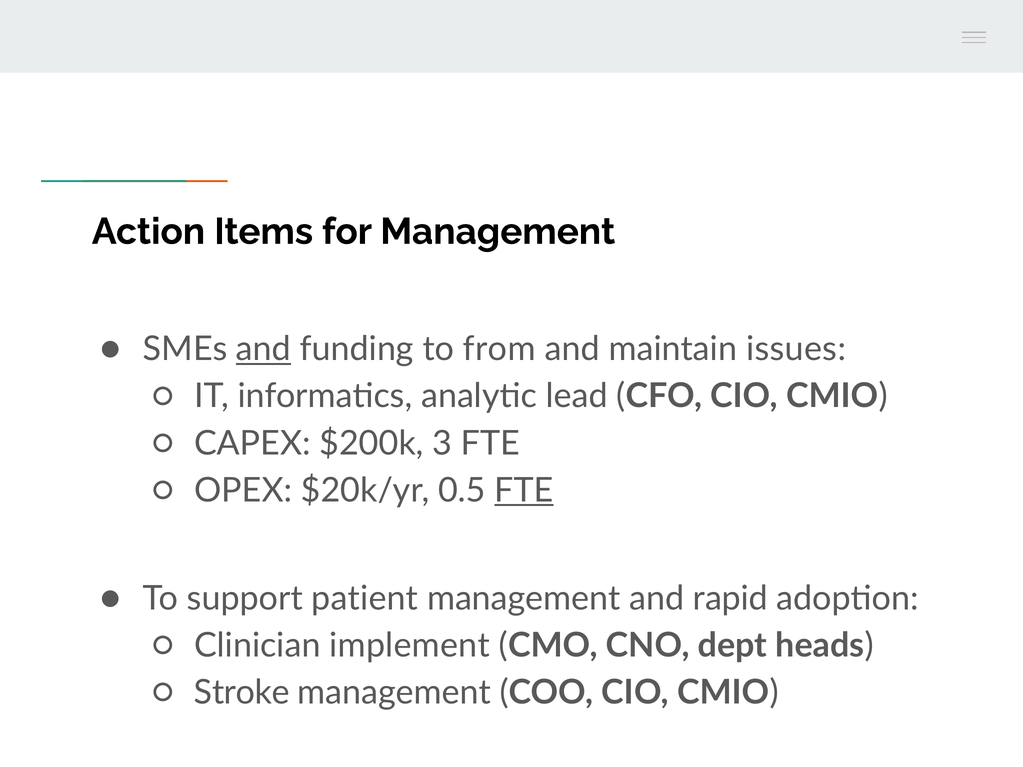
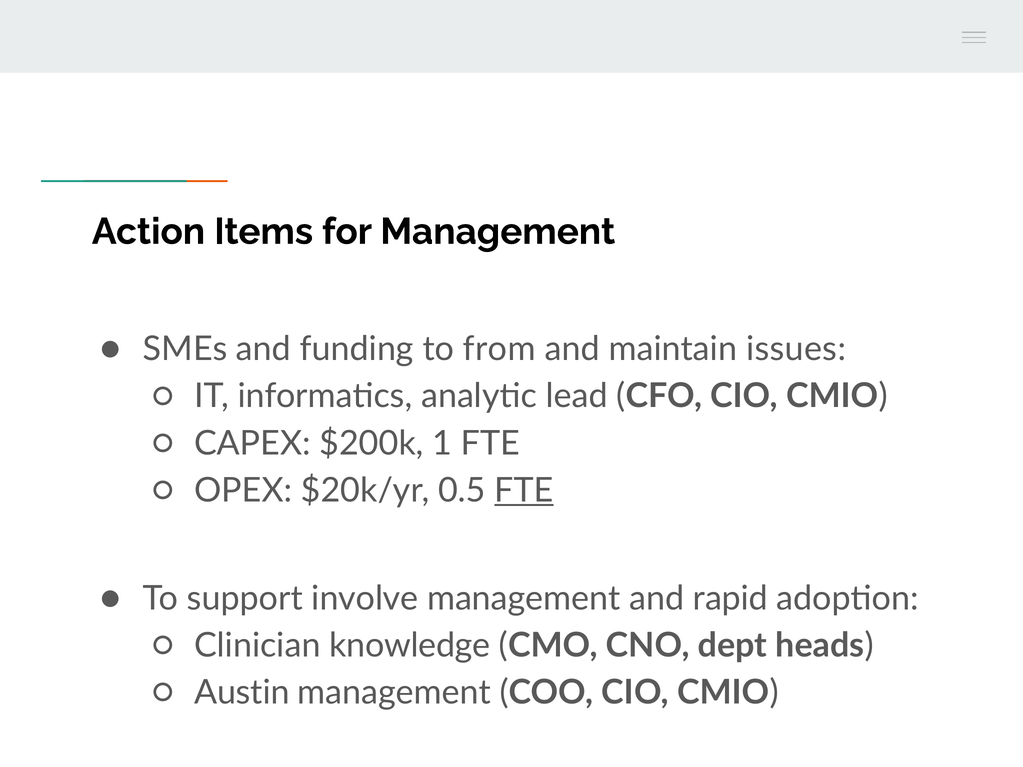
and underline: present -> none (263, 349)
3: 3 -> 1 (442, 443)
patient: patient -> involve (365, 599)
implement: implement -> knowledge (410, 646)
Stroke: Stroke -> Austin (242, 693)
